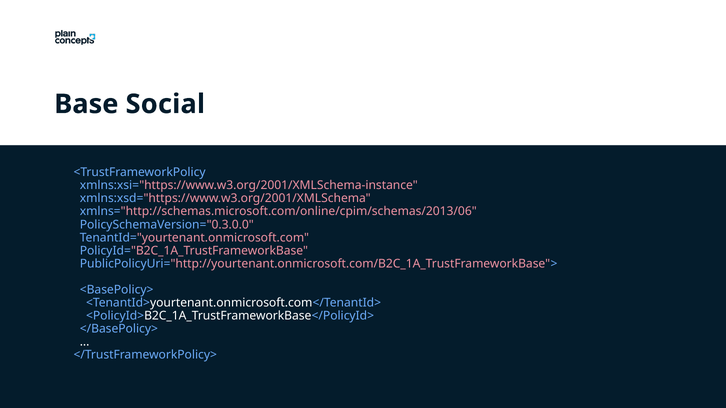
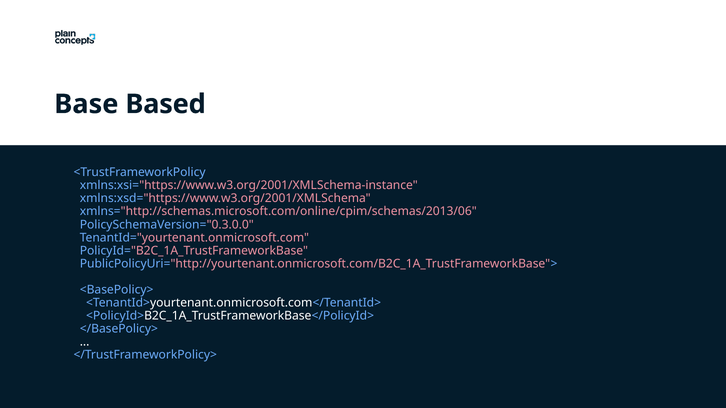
Social: Social -> Based (166, 104)
